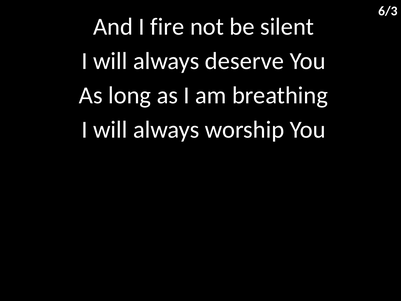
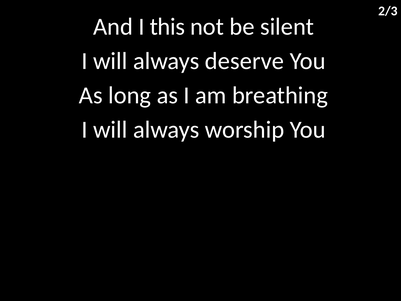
6/3: 6/3 -> 2/3 (388, 11)
fire: fire -> this (167, 27)
